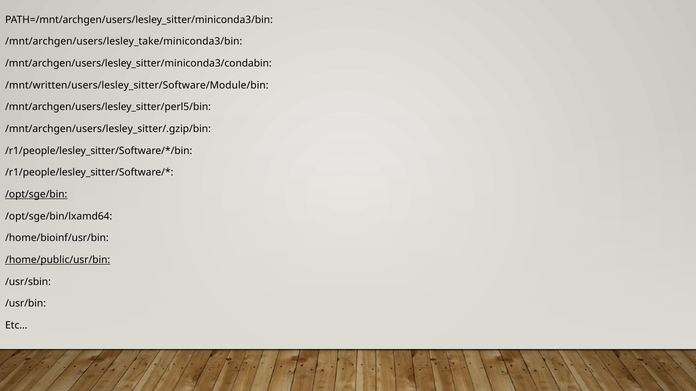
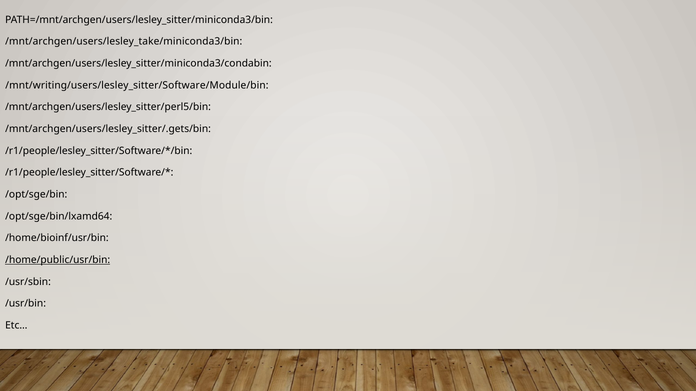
/mnt/written/users/lesley_sitter/Software/Module/bin: /mnt/written/users/lesley_sitter/Software/Module/bin -> /mnt/writing/users/lesley_sitter/Software/Module/bin (137, 85)
/mnt/archgen/users/lesley_sitter/.gzip/bin: /mnt/archgen/users/lesley_sitter/.gzip/bin -> /mnt/archgen/users/lesley_sitter/.gets/bin (108, 129)
/opt/sge/bin underline: present -> none (36, 195)
